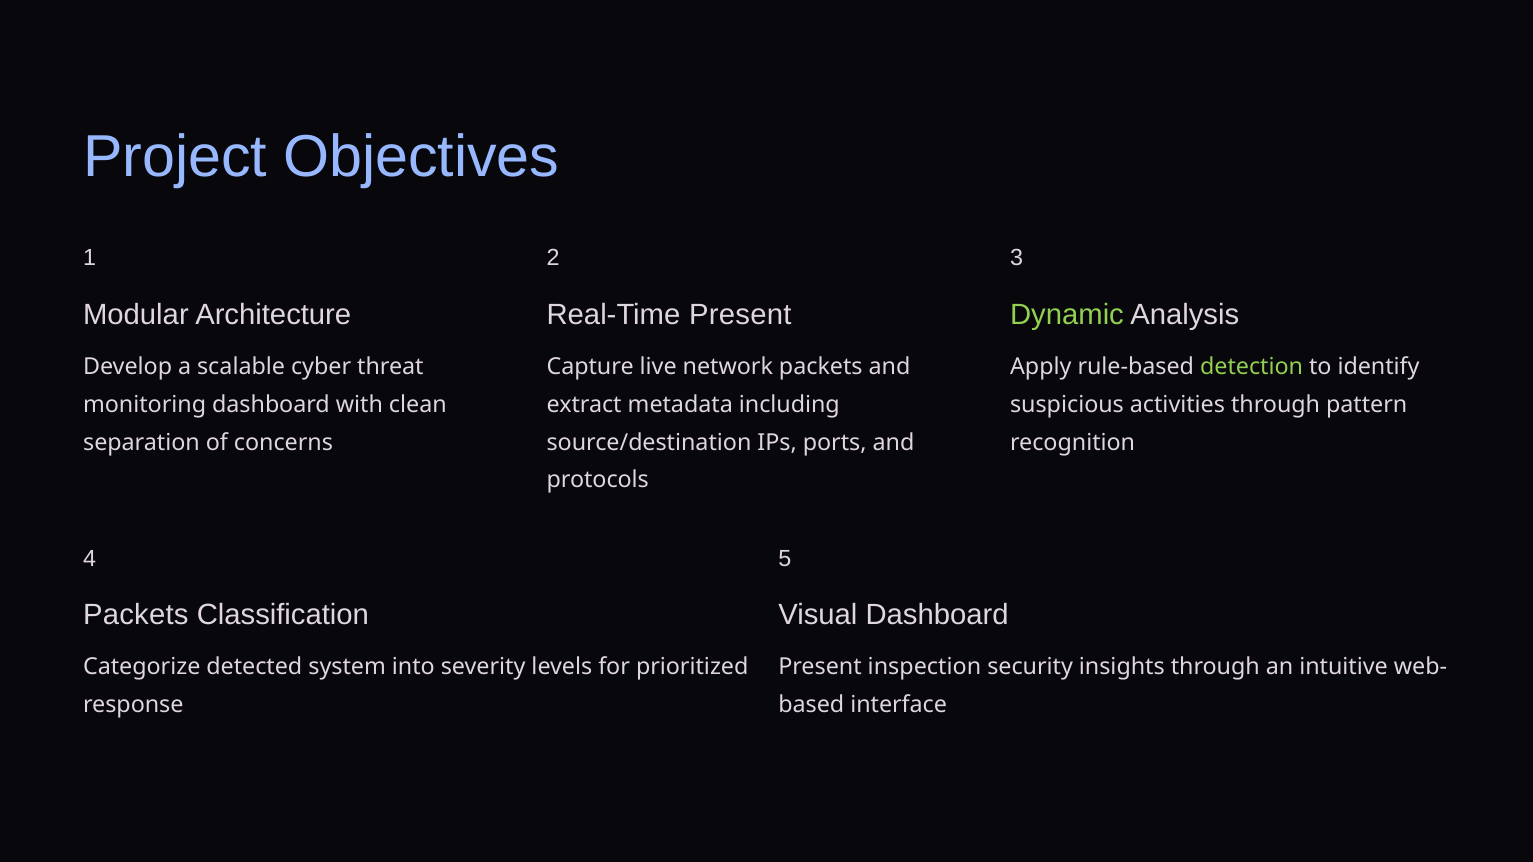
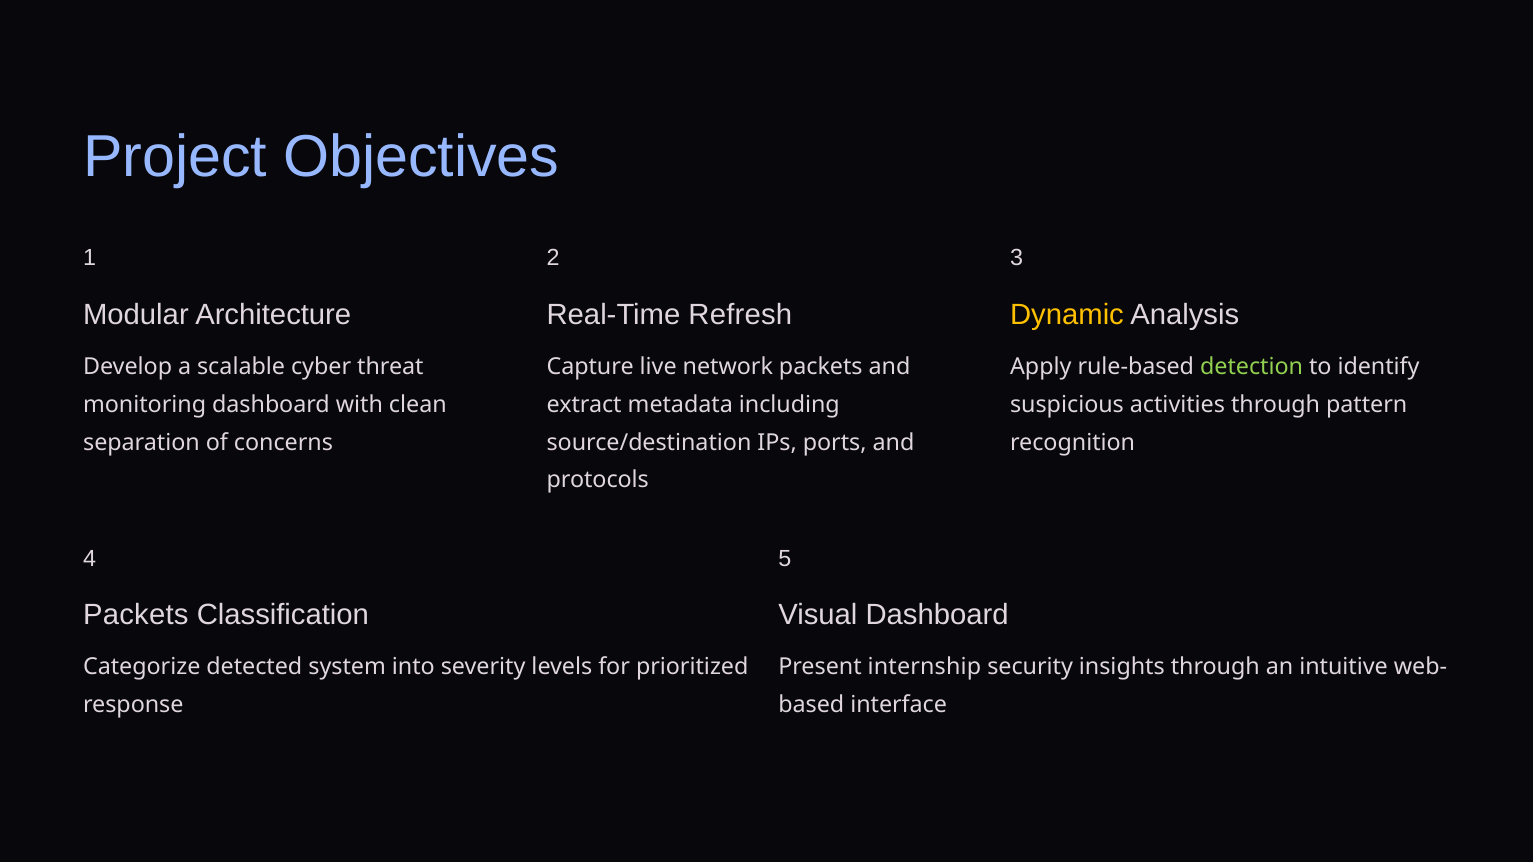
Real-Time Present: Present -> Refresh (740, 315)
Dynamic colour: light green -> yellow (1067, 315)
inspection: inspection -> internship (924, 667)
